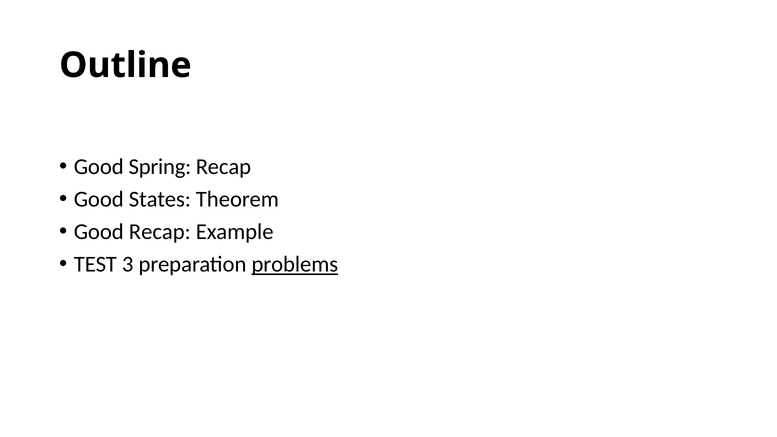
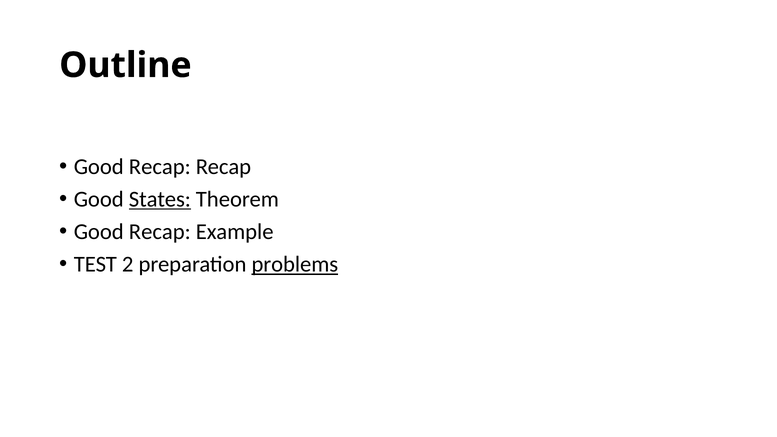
Spring: Spring -> Recap (160, 167)
States underline: none -> present (160, 199)
3: 3 -> 2 (128, 264)
